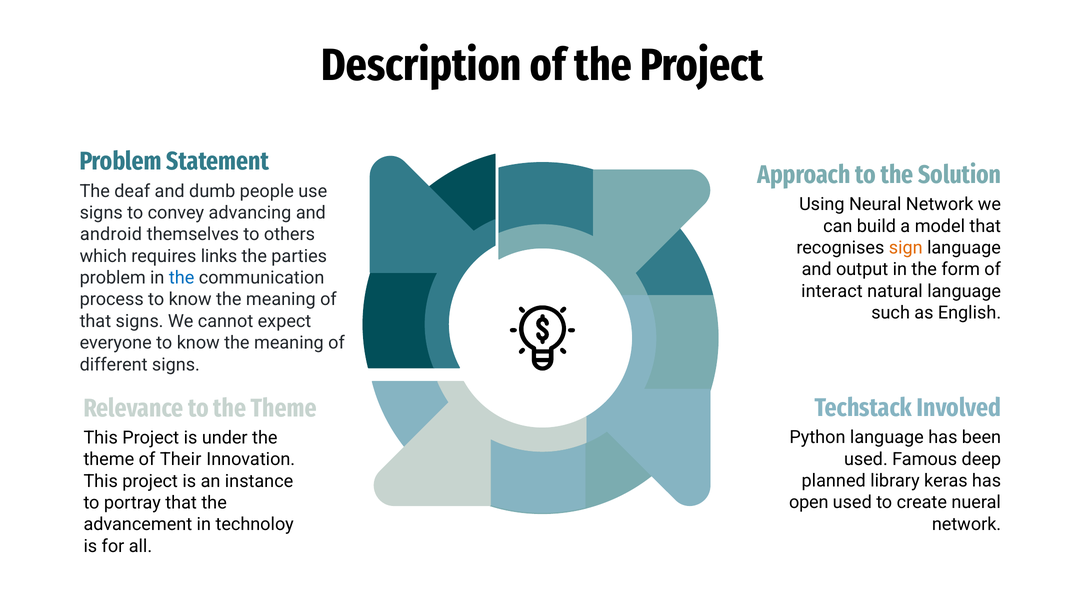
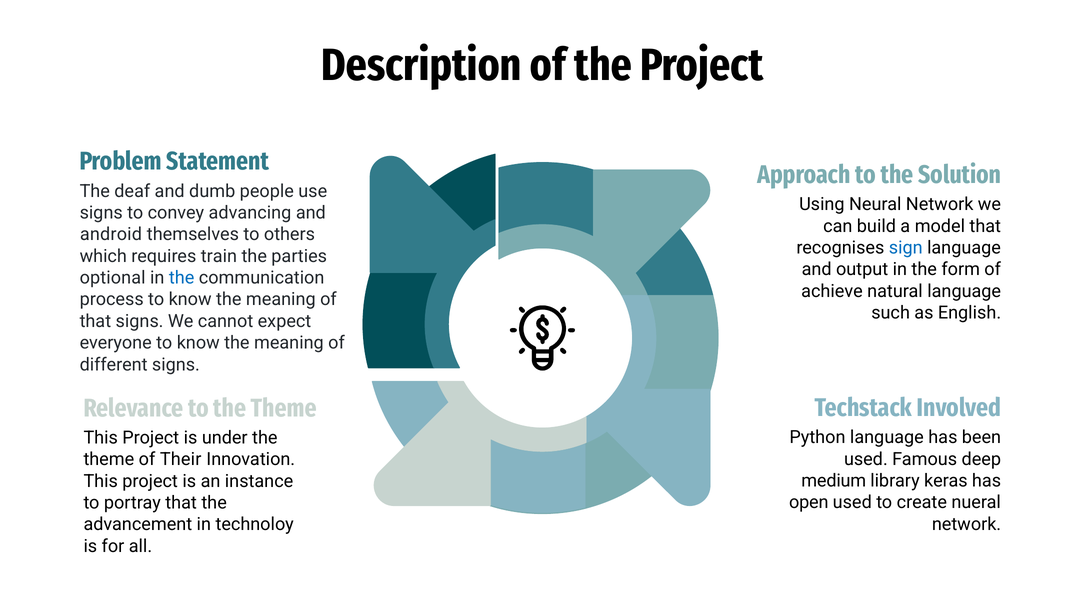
sign colour: orange -> blue (906, 248)
links: links -> train (219, 256)
problem: problem -> optional (113, 278)
interact: interact -> achieve (832, 291)
planned: planned -> medium (834, 481)
